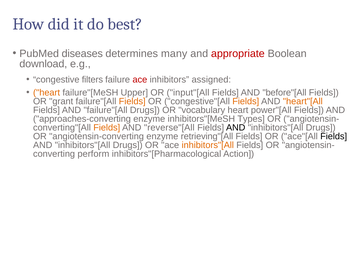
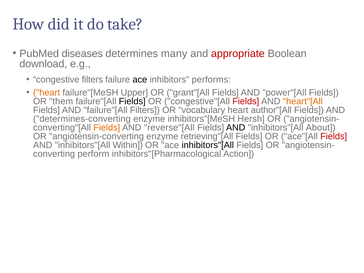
best: best -> take (125, 24)
ace colour: red -> black (140, 80)
assigned: assigned -> performs (211, 80)
input"[All: input"[All -> grant"[All (188, 93)
before"[All: before"[All -> power"[All (284, 93)
grant: grant -> them (61, 101)
Fields colour: orange -> black (132, 101)
Fields colour: orange -> red (246, 101)
failure"[All Drugs: Drugs -> Filters (145, 110)
power"[All: power"[All -> author"[All (271, 110)
approaches-converting: approaches-converting -> determines-converting (82, 119)
Types: Types -> Hersh (251, 119)
Drugs: Drugs -> About (321, 128)
Fields colour: black -> red (334, 136)
Drugs: Drugs -> Within (128, 145)
inhibitors"[All colour: orange -> black (208, 145)
